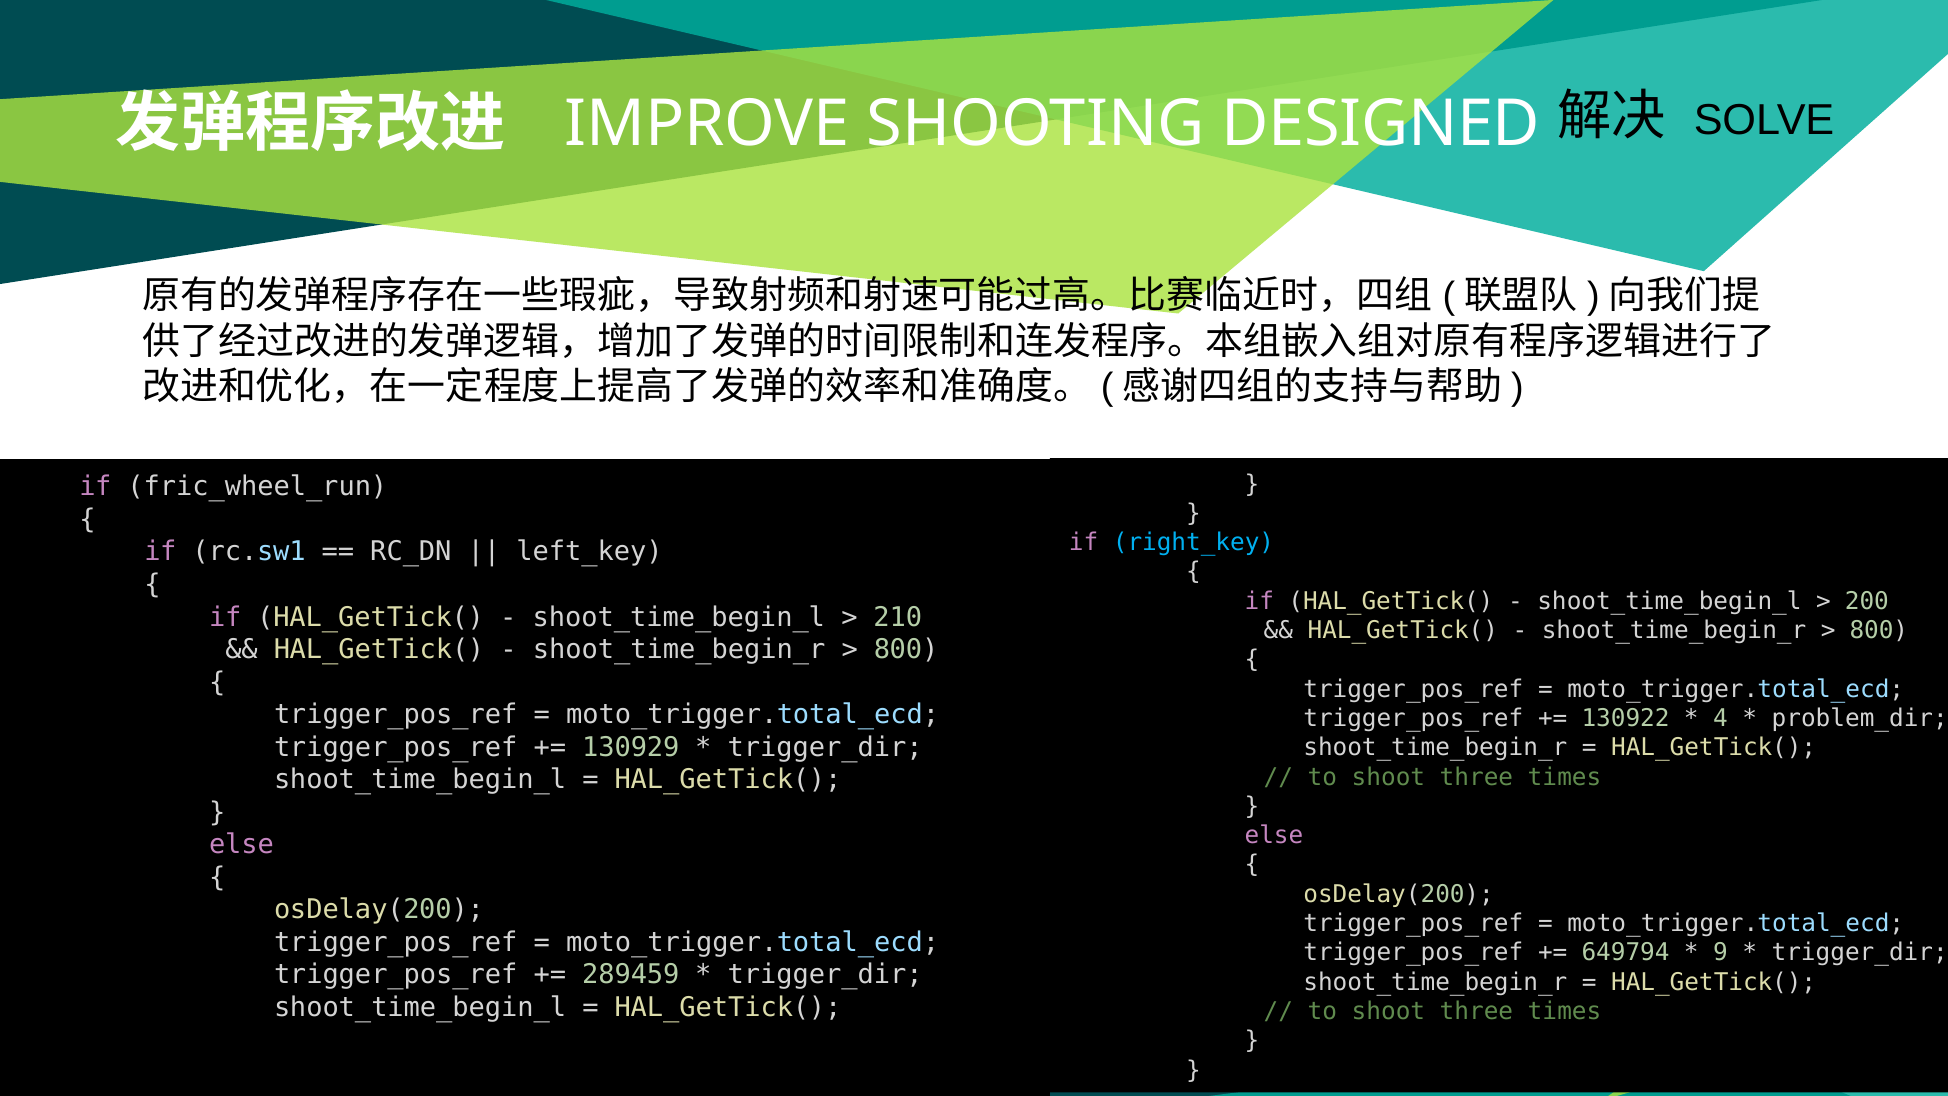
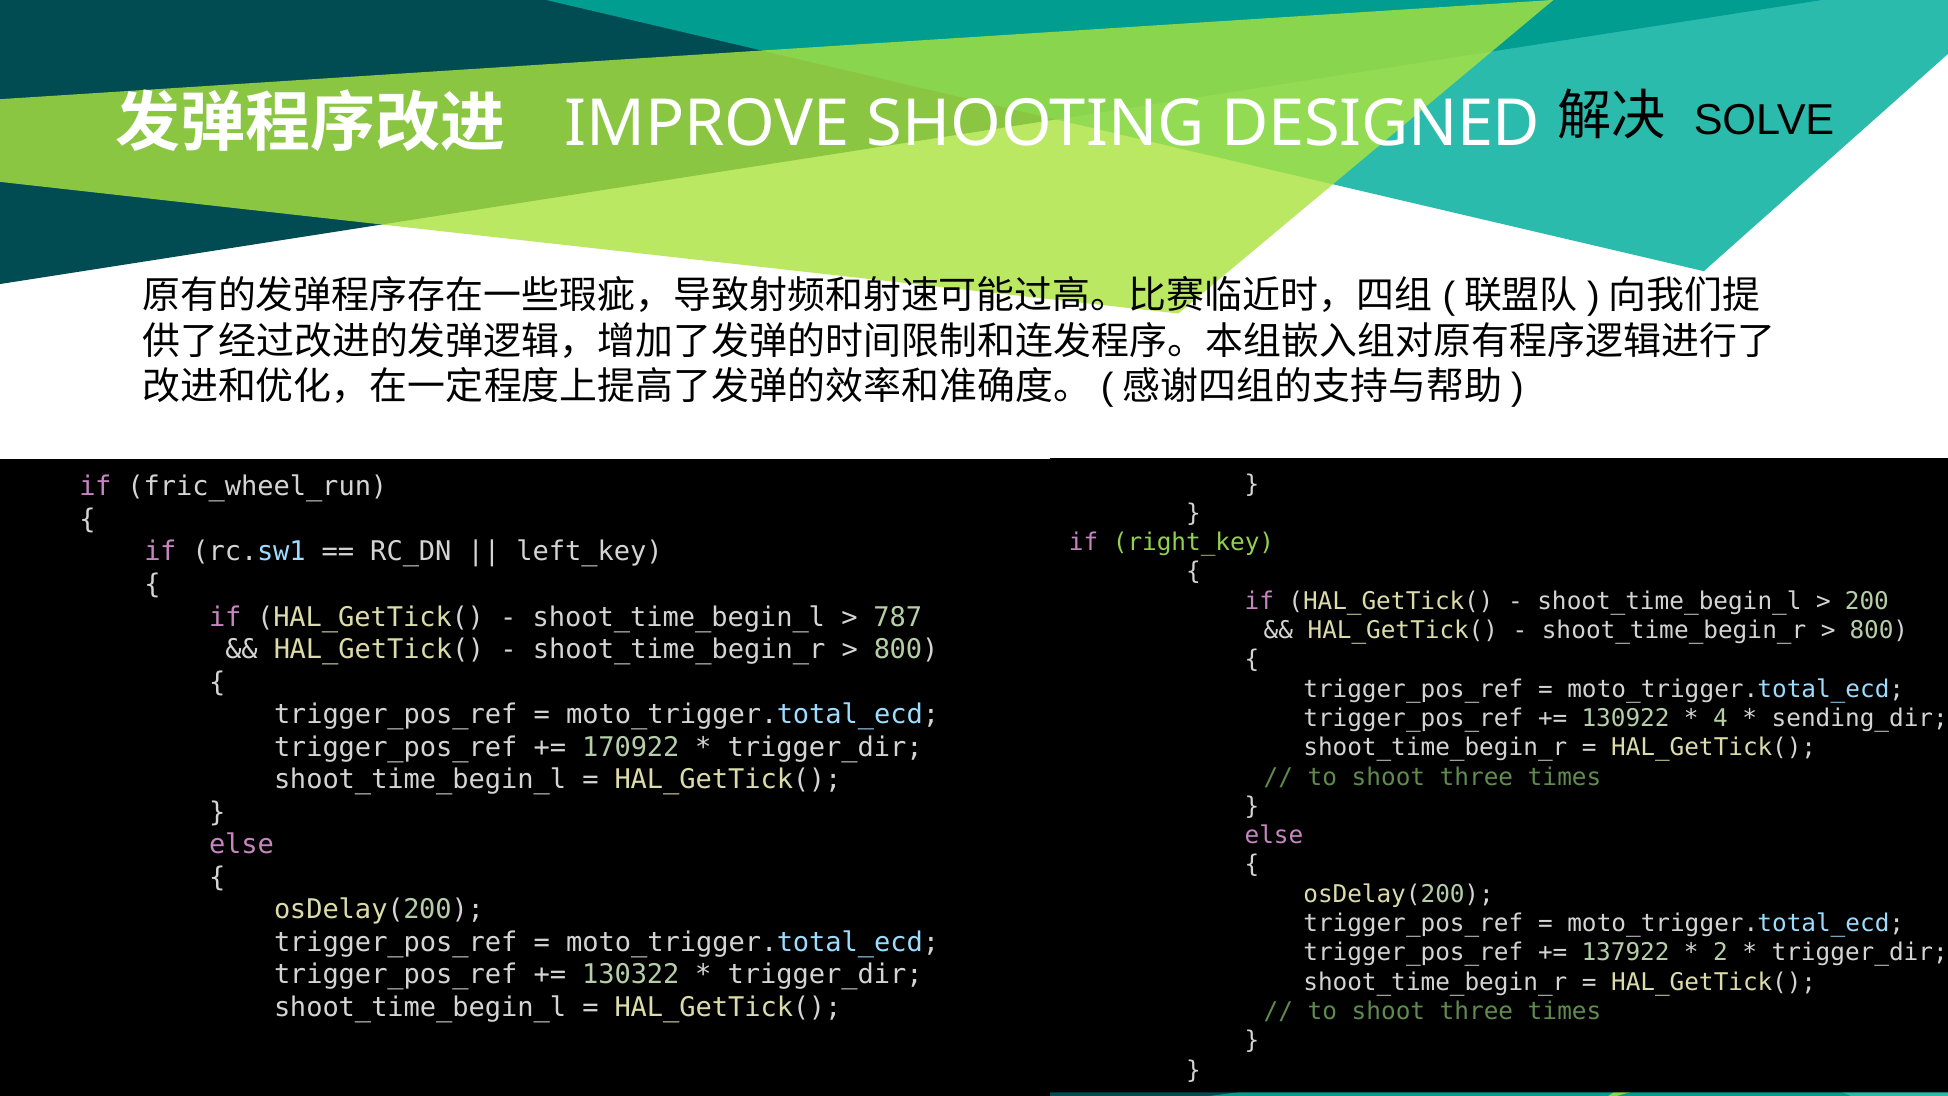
right_key colour: light blue -> light green (1193, 542)
210: 210 -> 787 (898, 617)
problem_dir: problem_dir -> sending_dir (1860, 718)
130929: 130929 -> 170922 (631, 747)
649794: 649794 -> 137922 (1626, 953)
9: 9 -> 2 (1720, 953)
289459: 289459 -> 130322 (631, 975)
